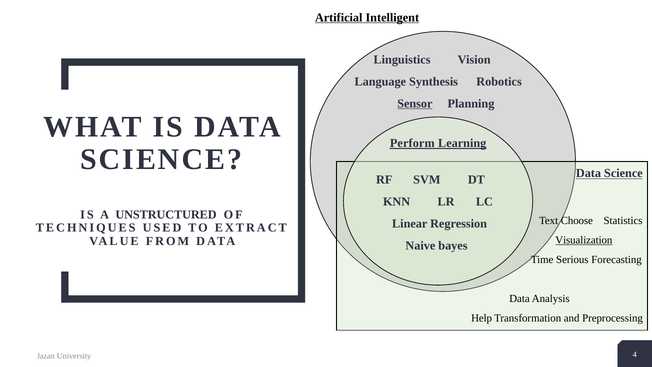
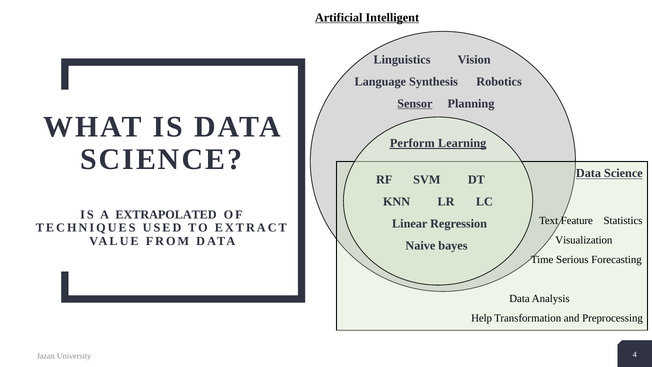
UNSTRUCTURED: UNSTRUCTURED -> EXTRAPOLATED (166, 214)
Choose: Choose -> Feature (577, 220)
Visualization underline: present -> none (584, 240)
